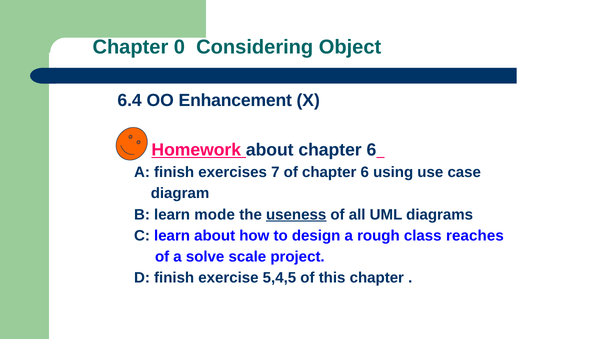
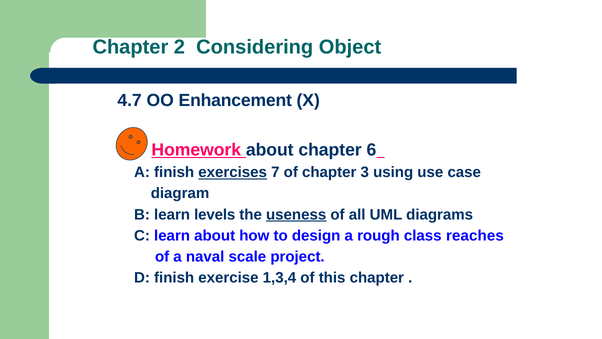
0: 0 -> 2 (179, 47)
6.4: 6.4 -> 4.7 (130, 101)
exercises underline: none -> present (233, 172)
of chapter 6: 6 -> 3 (365, 172)
mode: mode -> levels (215, 214)
solve: solve -> naval (205, 256)
5,4,5: 5,4,5 -> 1,3,4 (279, 277)
